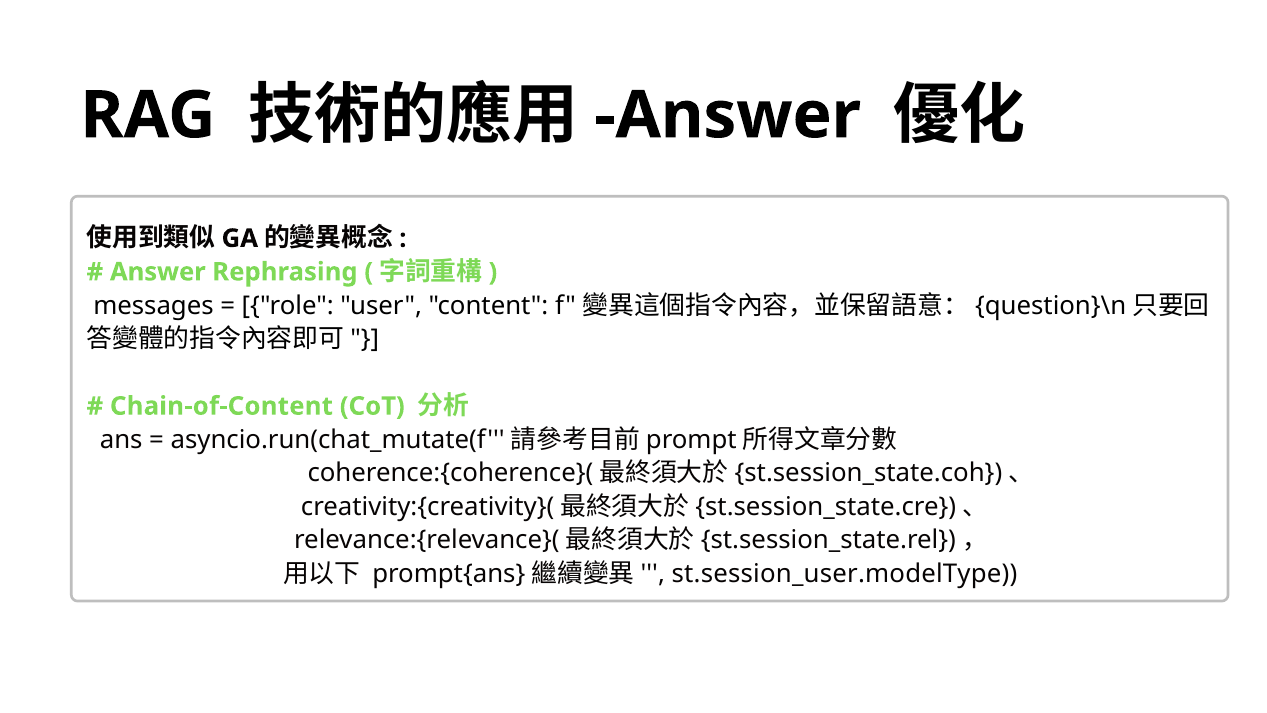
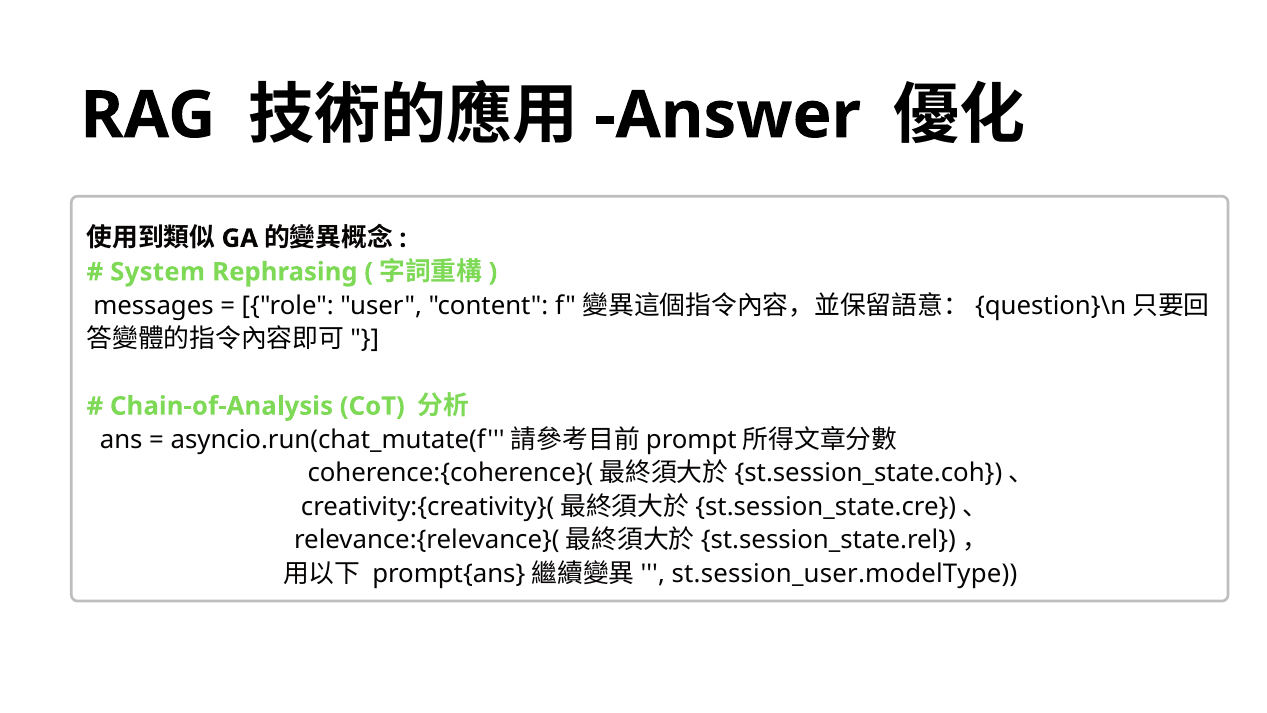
Answer: Answer -> System (158, 272)
Chain-of-Content: Chain-of-Content -> Chain-of-Analysis (221, 406)
